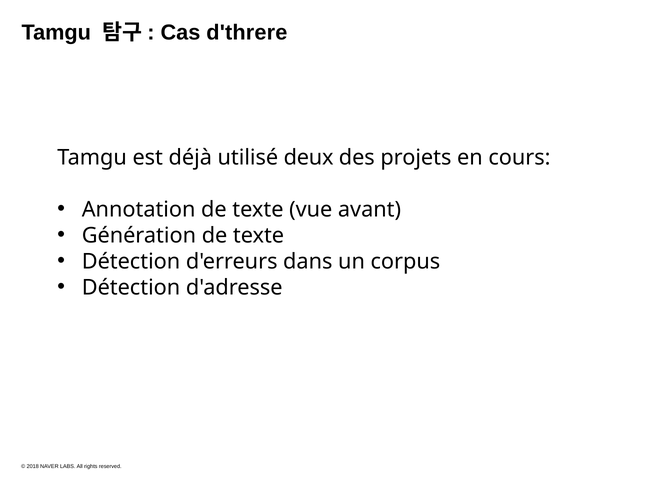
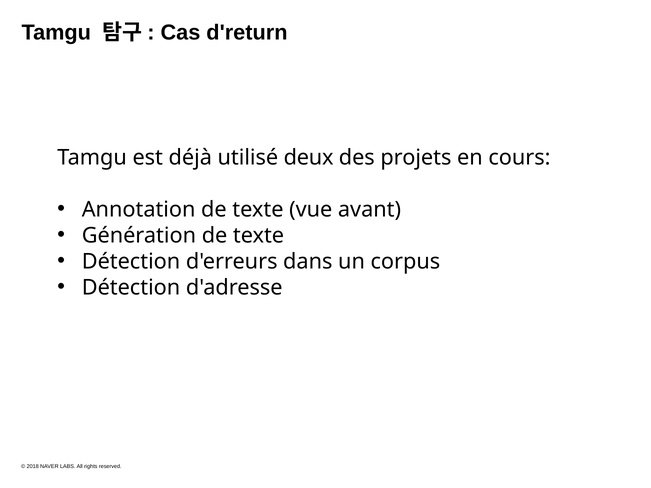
d'threre: d'threre -> d'return (247, 33)
